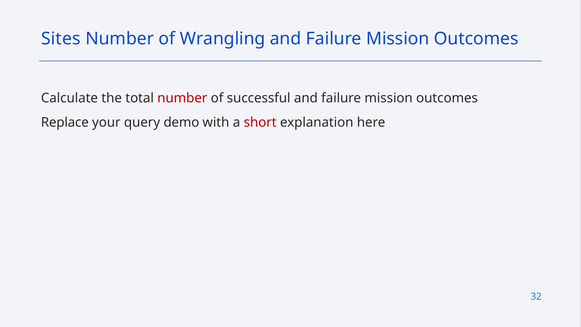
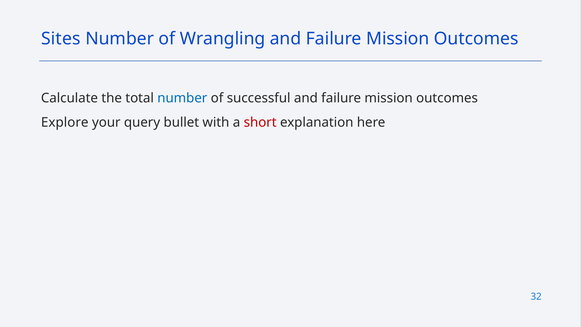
number colour: red -> blue (182, 98)
Replace: Replace -> Explore (65, 122)
demo: demo -> bullet (181, 122)
